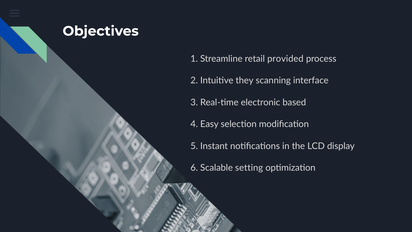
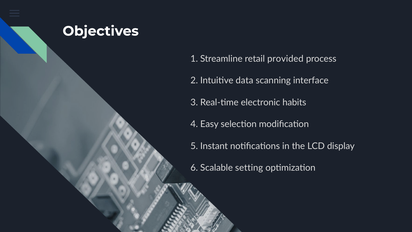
they: they -> data (245, 81)
based: based -> habits (294, 102)
